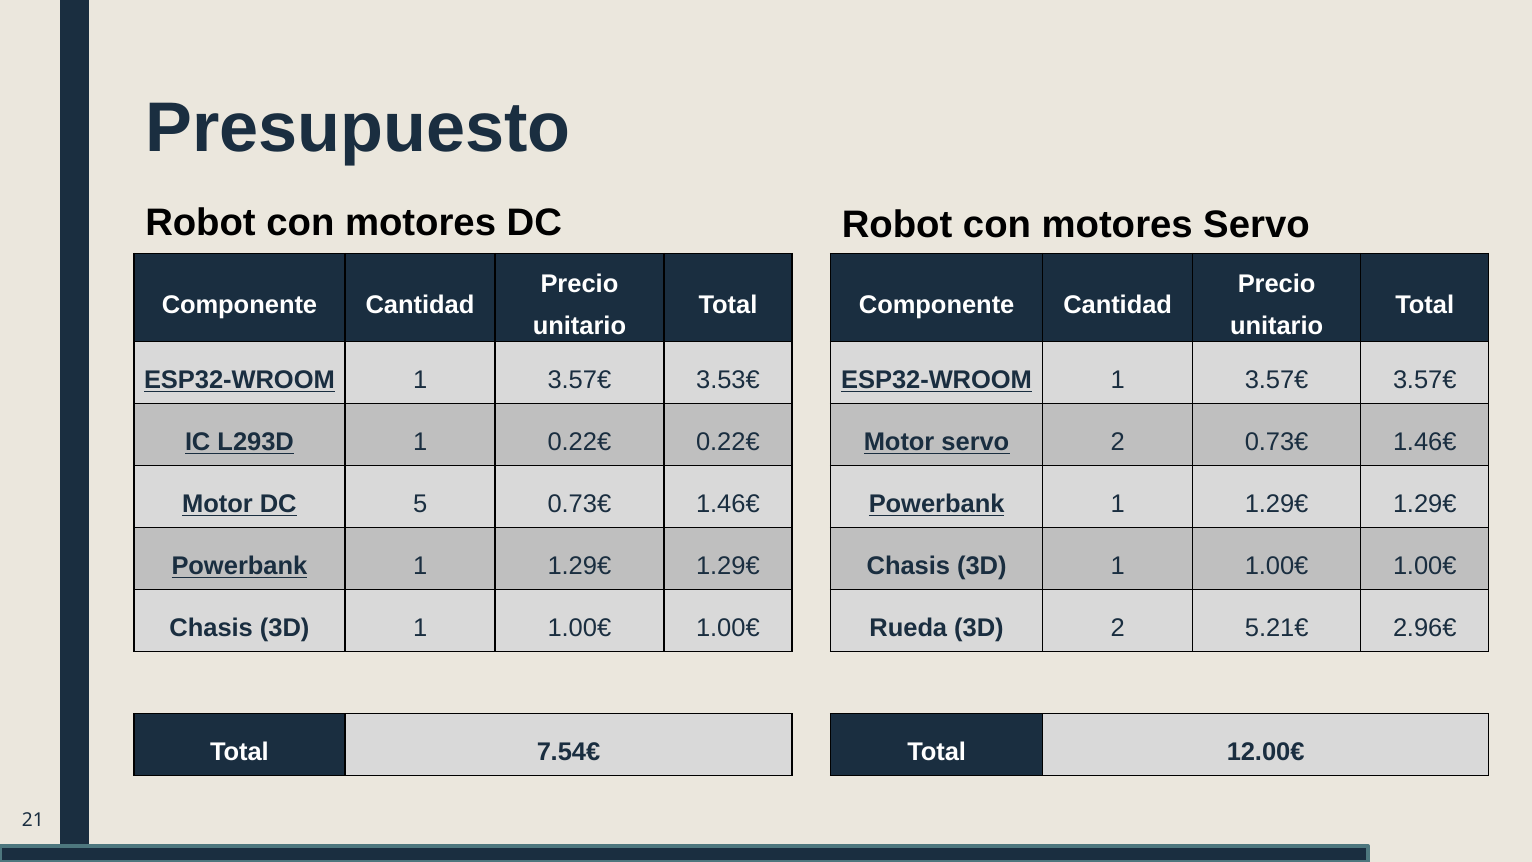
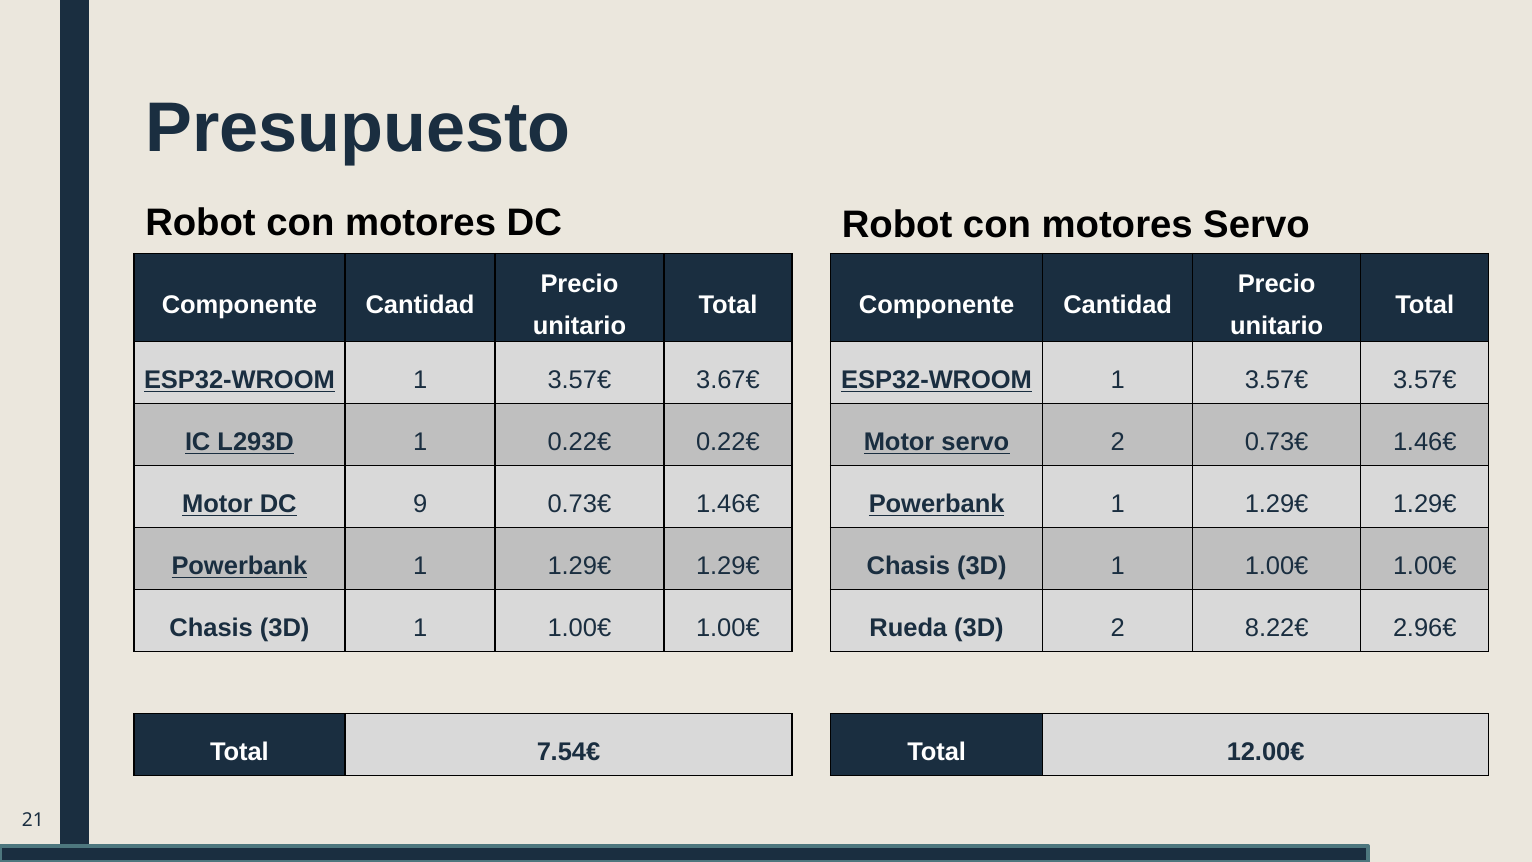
3.53€: 3.53€ -> 3.67€ (728, 380)
5: 5 -> 9 (420, 504)
5.21€: 5.21€ -> 8.22€ (1277, 628)
